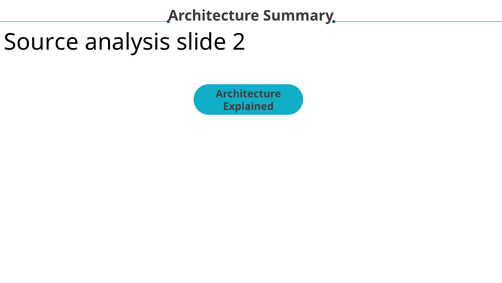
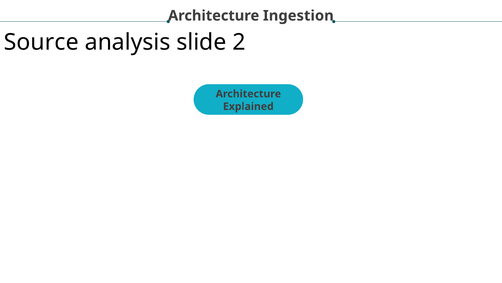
Summary: Summary -> Ingestion (298, 16)
